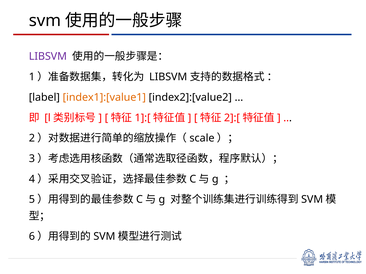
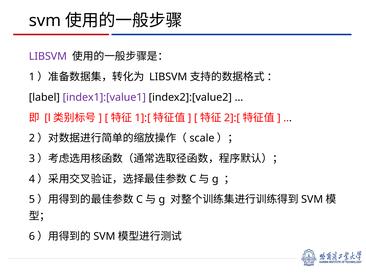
index1]:[value1 colour: orange -> purple (104, 98)
